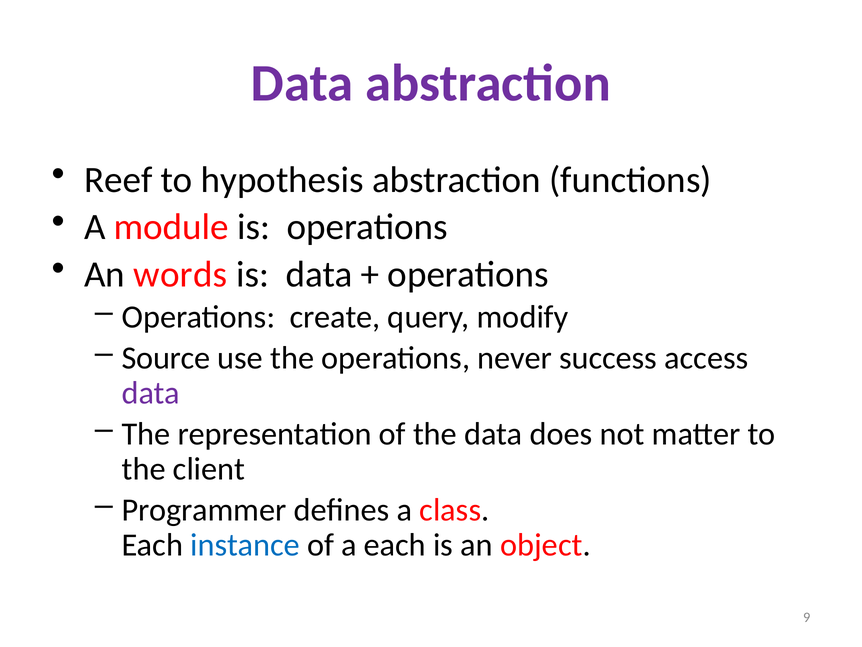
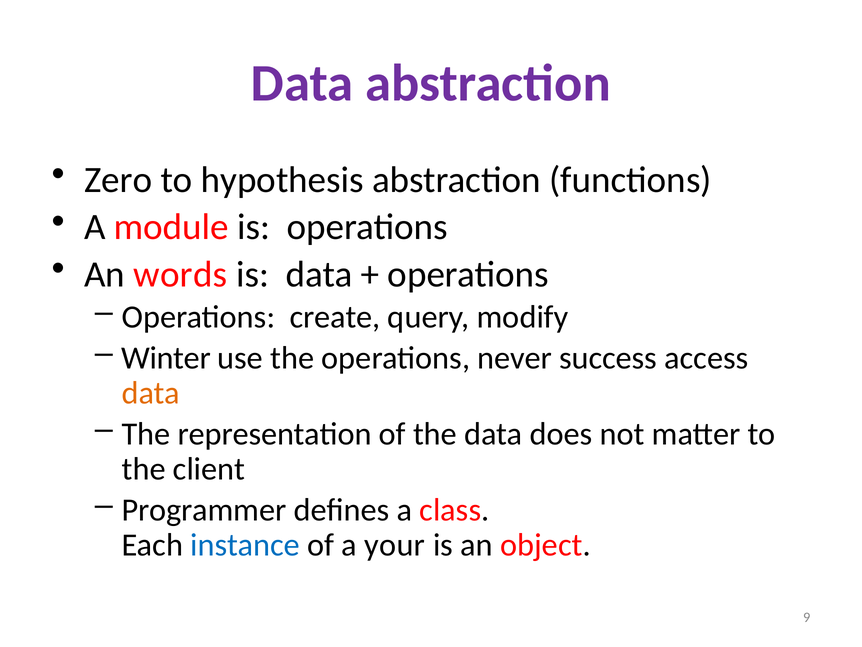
Reef: Reef -> Zero (118, 180)
Source: Source -> Winter (166, 358)
data colour: purple -> orange (151, 393)
a each: each -> your (395, 545)
